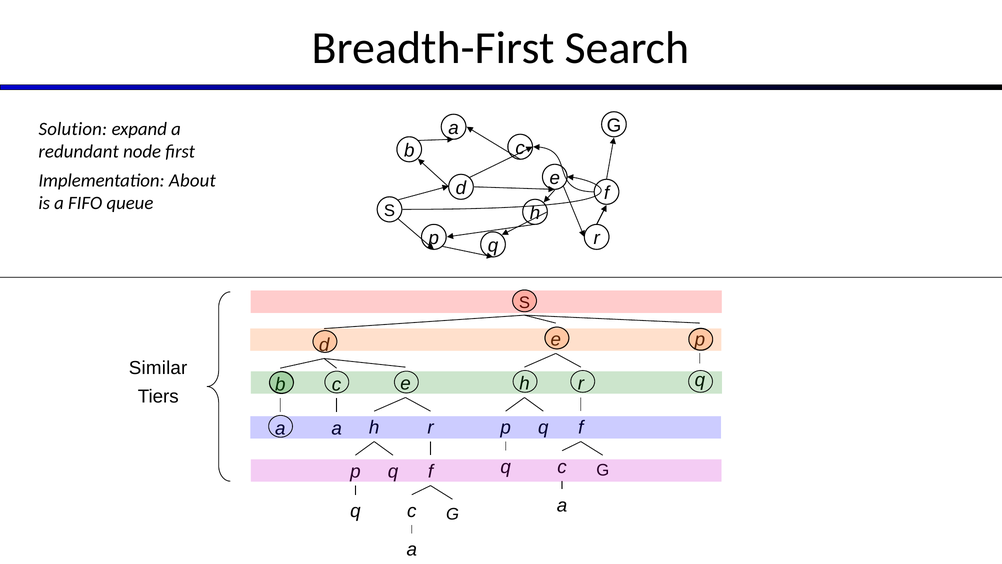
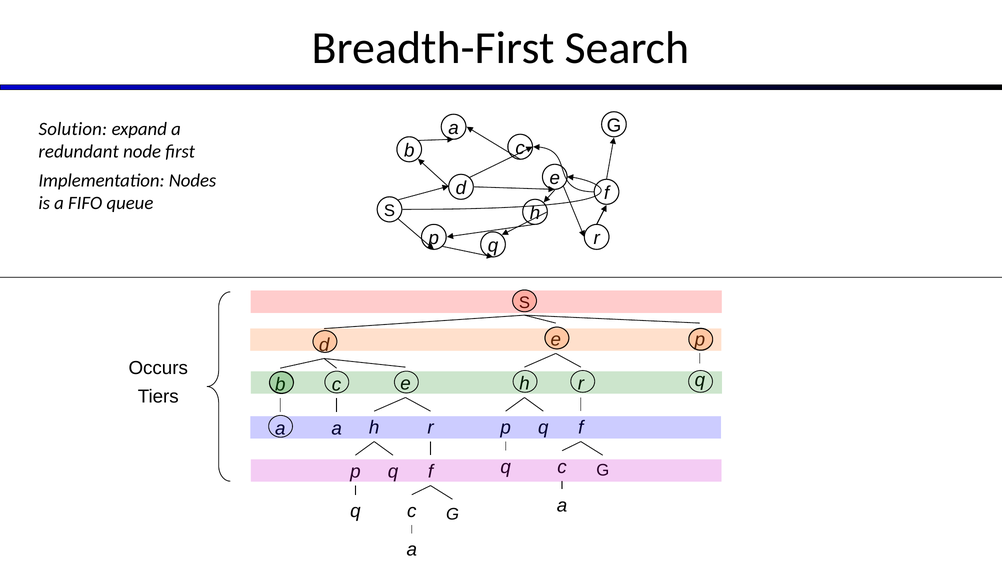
About: About -> Nodes (193, 180)
Similar: Similar -> Occurs (158, 368)
